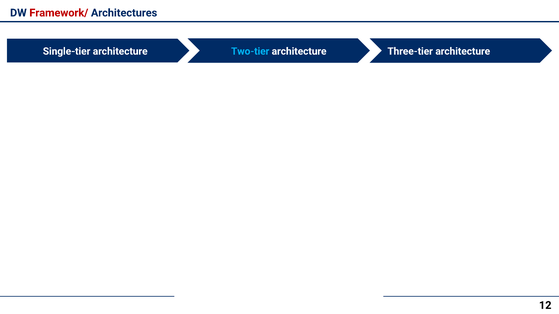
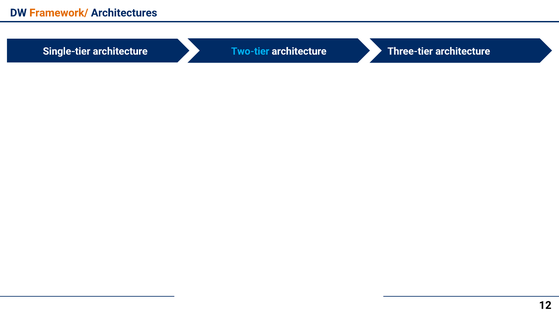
Framework/ colour: red -> orange (59, 13)
